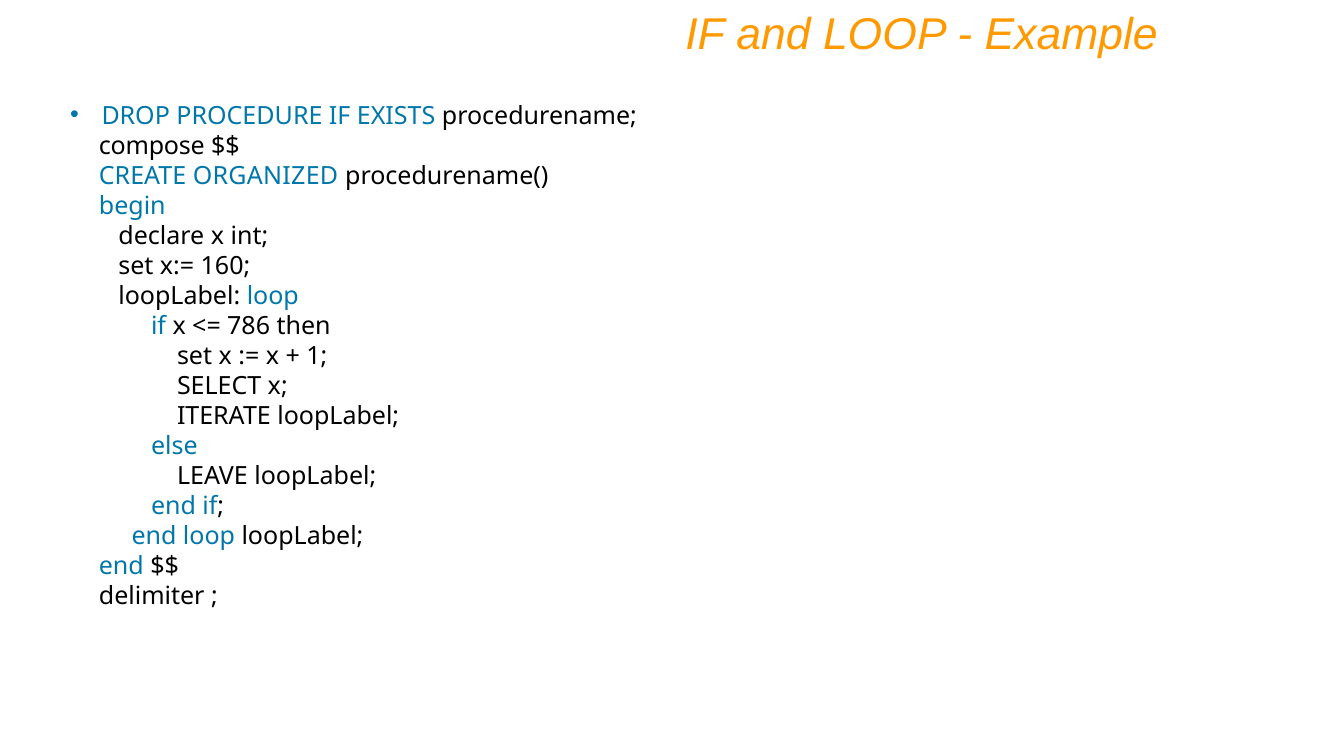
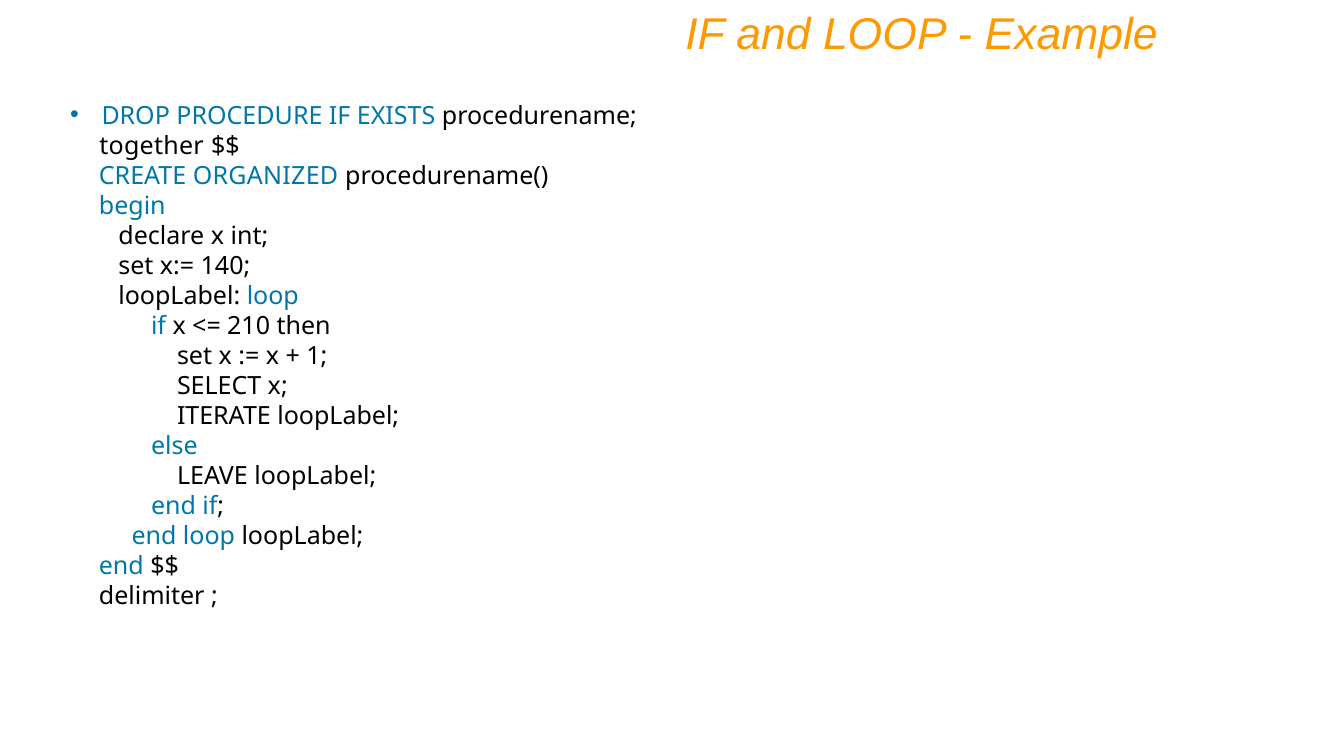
compose: compose -> together (152, 146)
160: 160 -> 140 (226, 266)
786: 786 -> 210 (249, 326)
